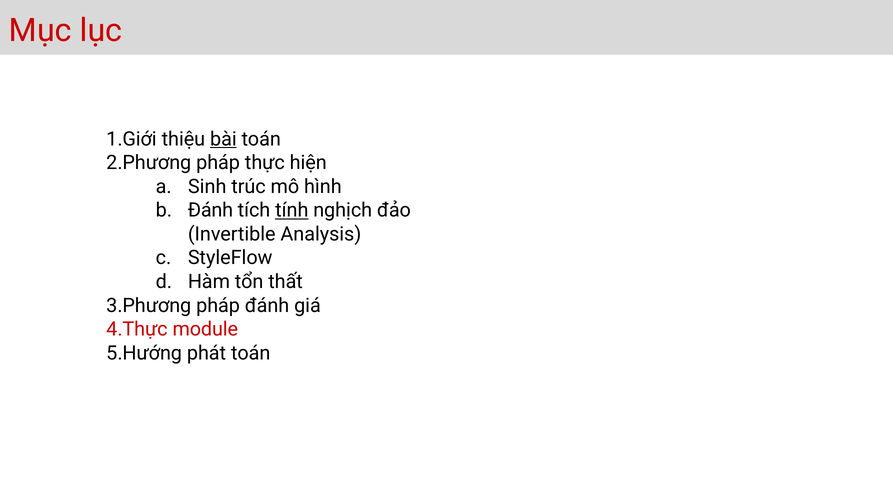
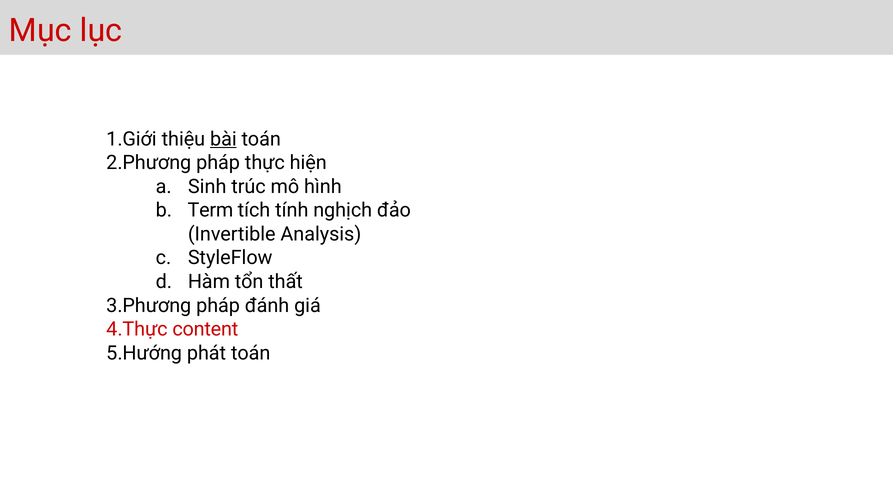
Đánh: Đánh -> Term (210, 211)
tính underline: present -> none (292, 211)
module: module -> content (205, 330)
